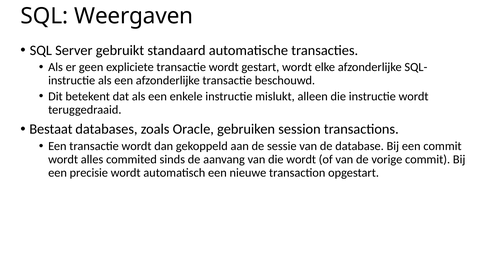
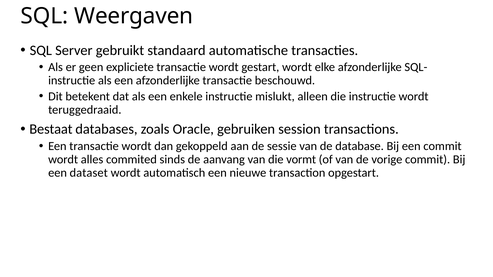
die wordt: wordt -> vormt (301, 160)
precisie: precisie -> dataset (89, 173)
